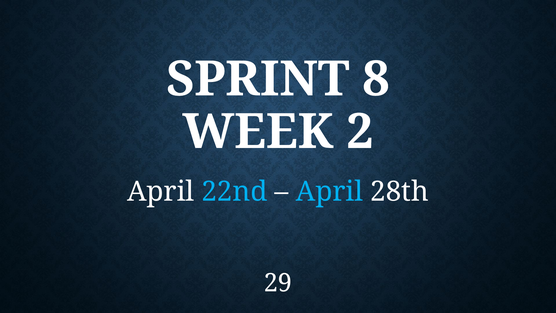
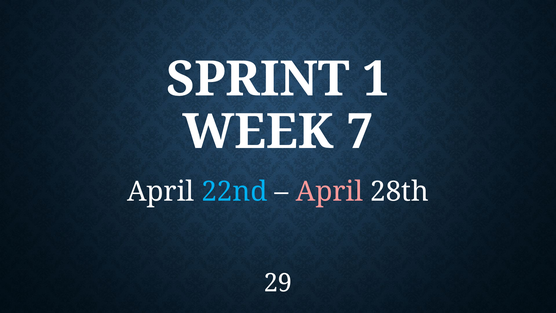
8: 8 -> 1 (376, 79)
2: 2 -> 7 (360, 132)
April colour: light blue -> pink (329, 192)
